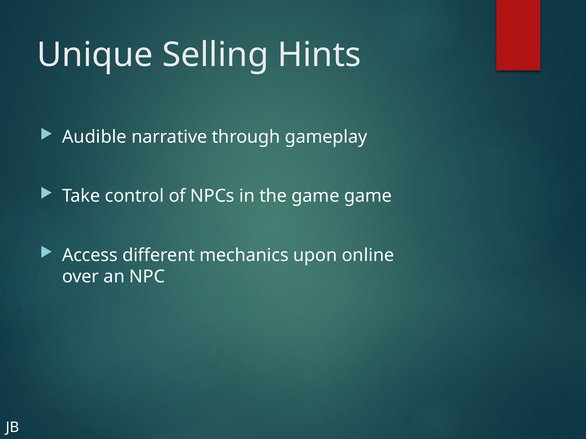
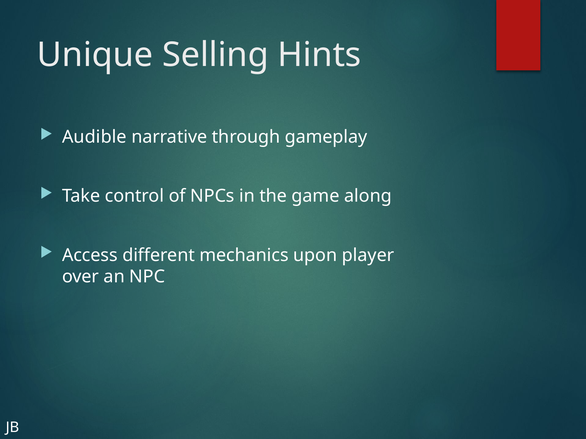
game game: game -> along (368, 196)
online: online -> player (368, 255)
